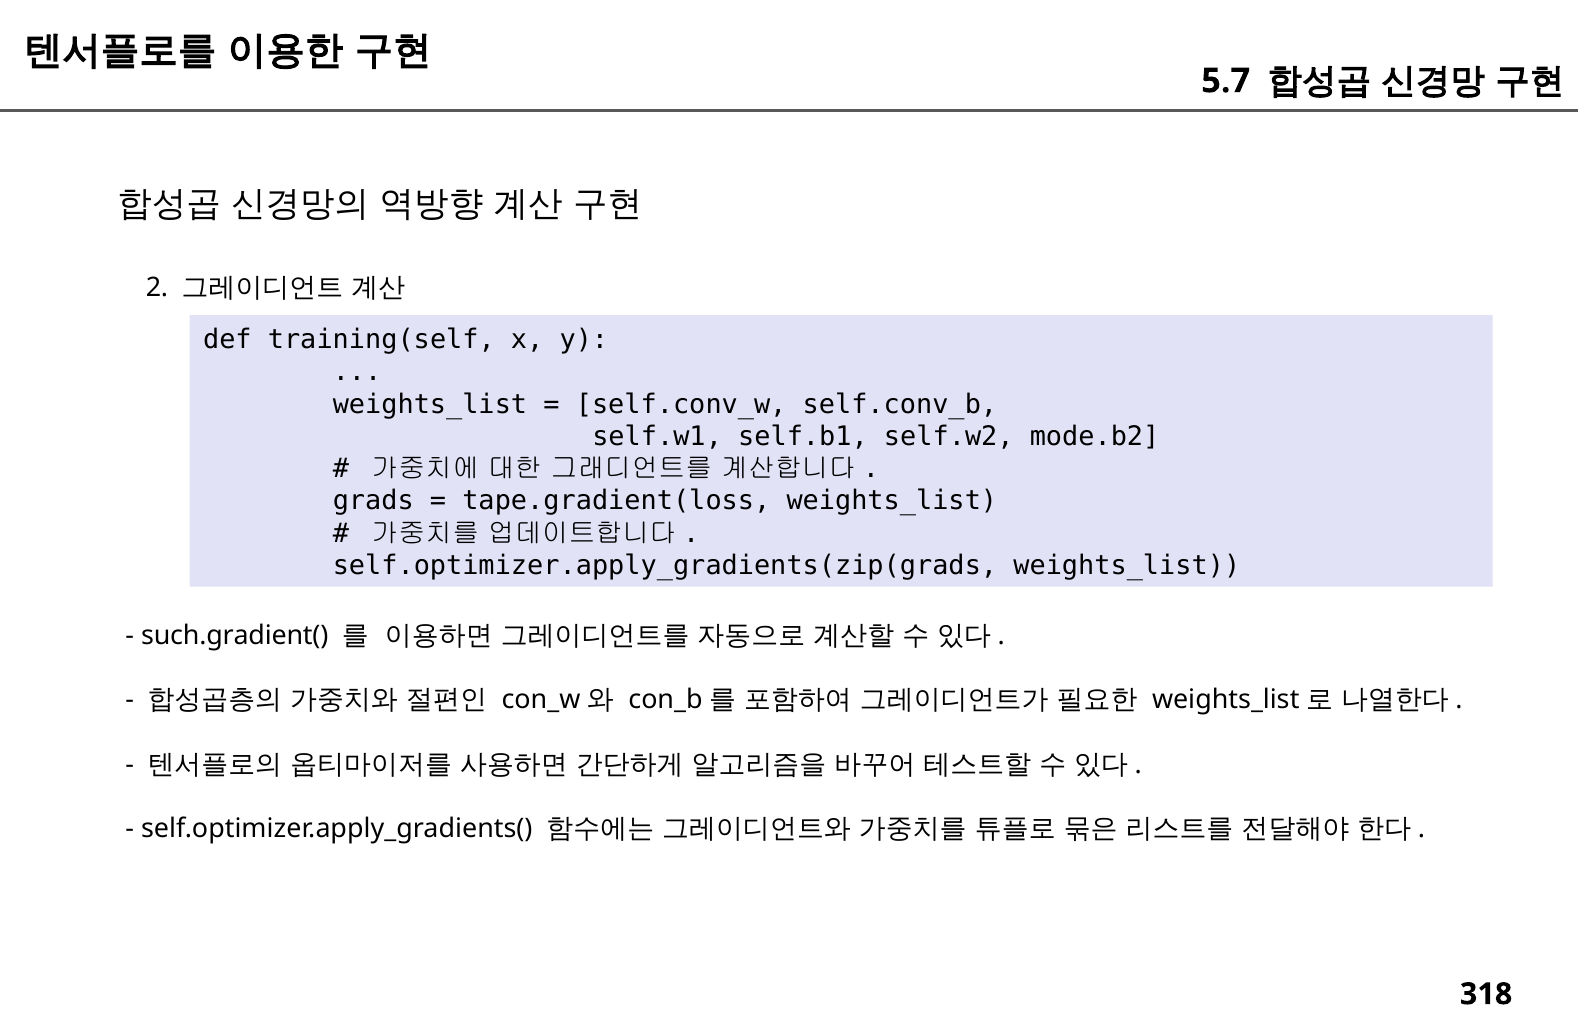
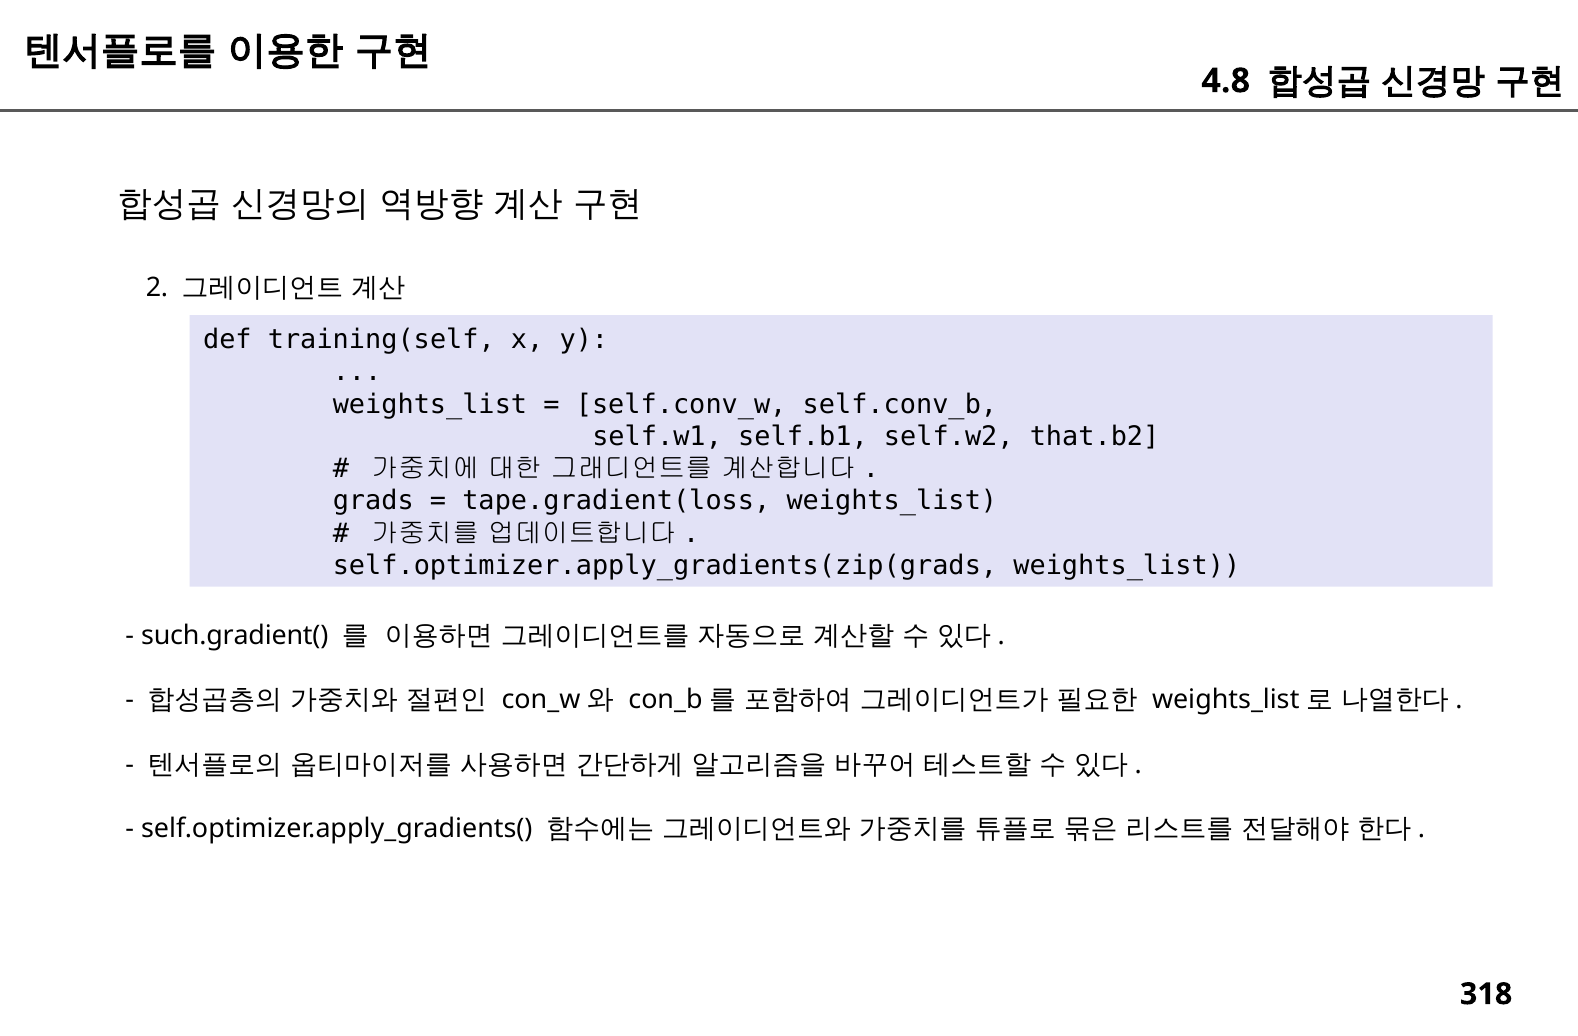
5.7: 5.7 -> 4.8 (1226, 81)
mode.b2: mode.b2 -> that.b2 (1095, 437)
